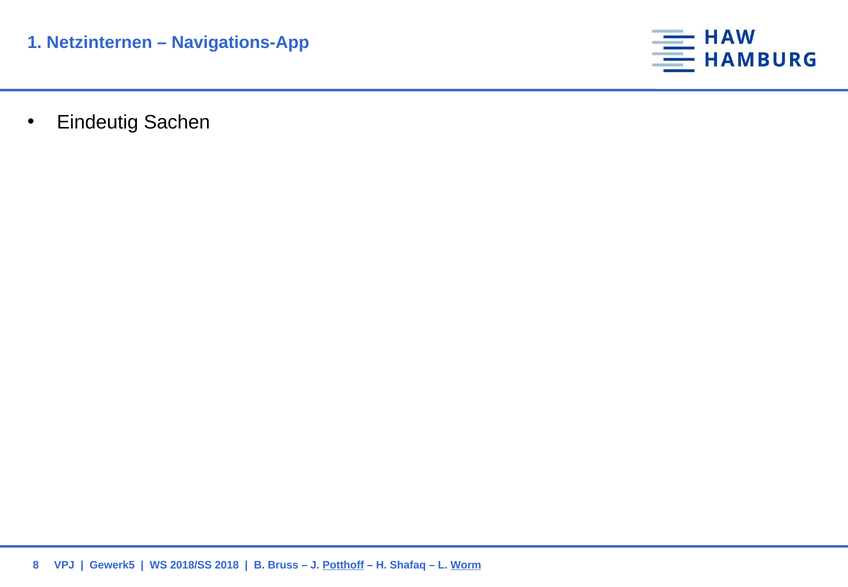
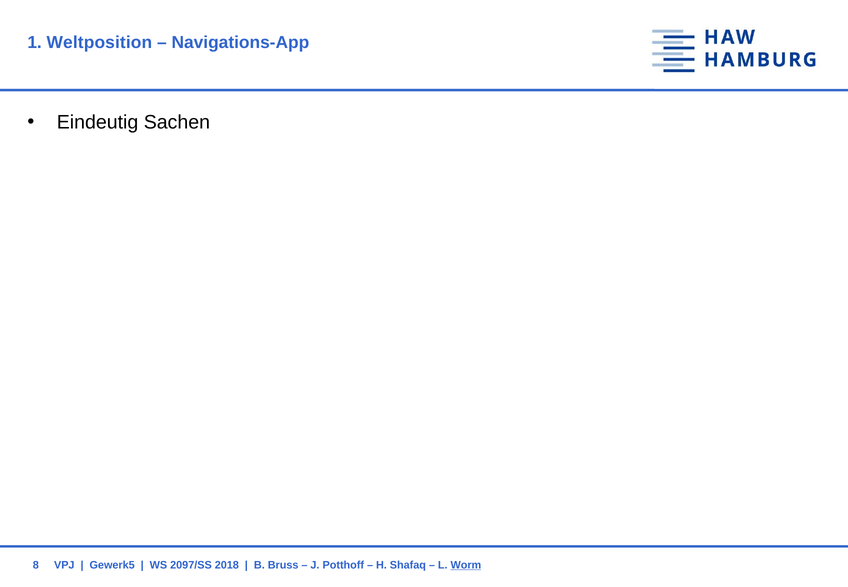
Netzinternen: Netzinternen -> Weltposition (99, 43)
2018/SS: 2018/SS -> 2097/SS (191, 565)
Potthoff underline: present -> none (343, 565)
